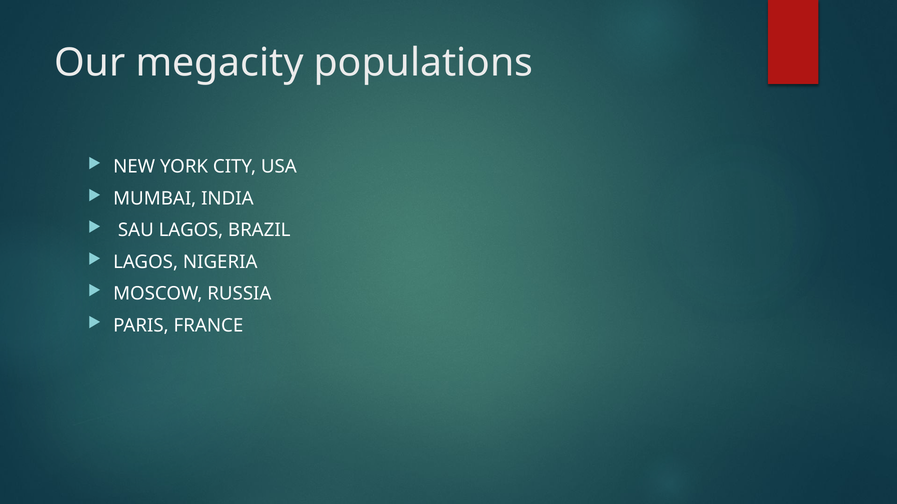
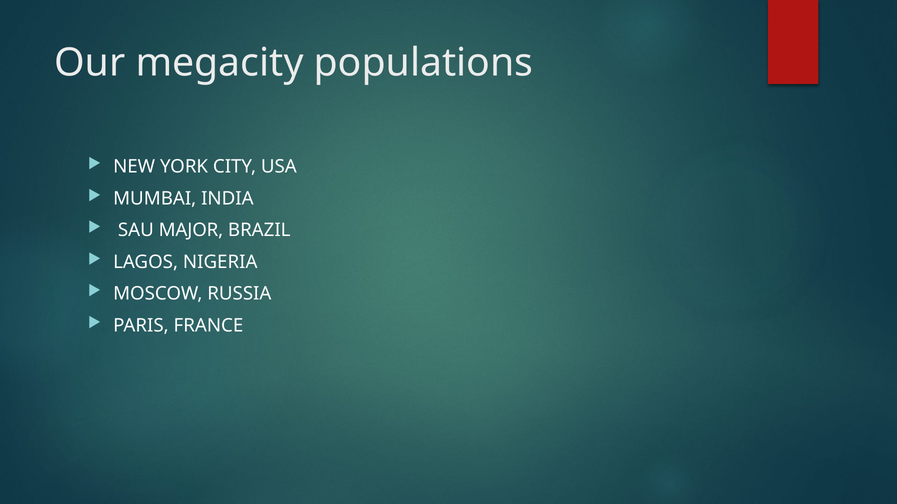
SAU LAGOS: LAGOS -> MAJOR (191, 231)
